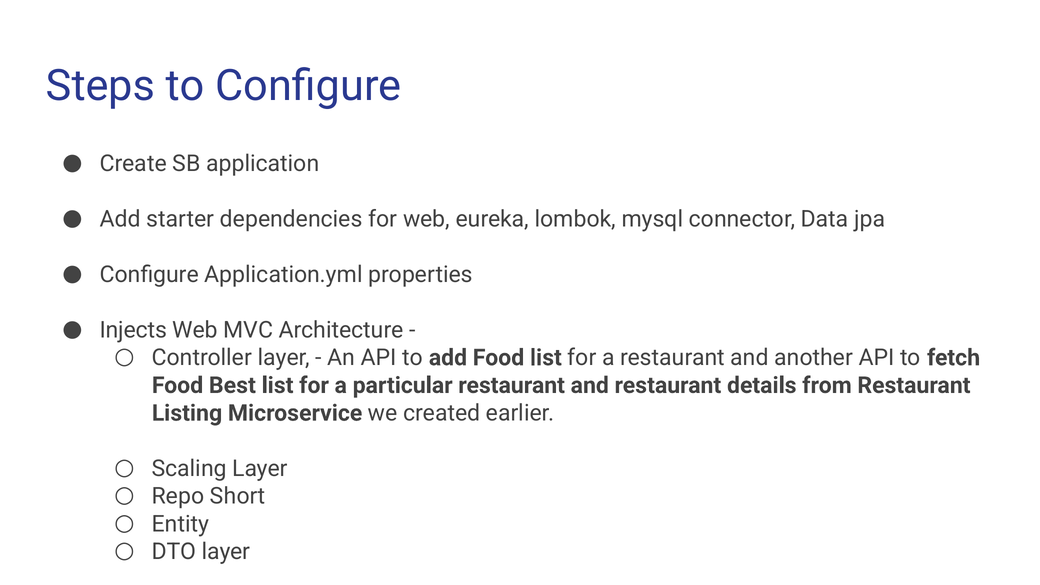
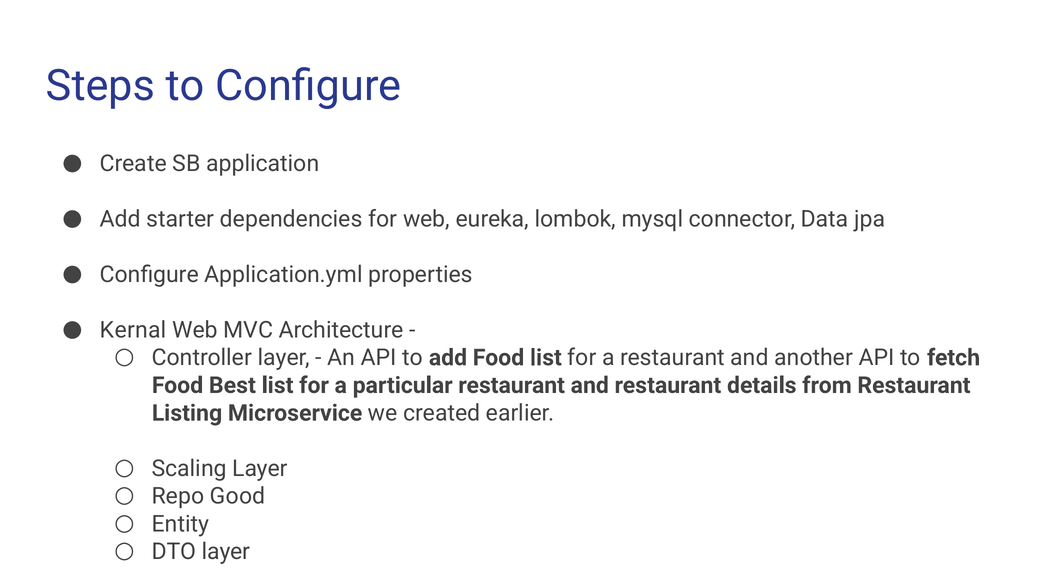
Injects: Injects -> Kernal (133, 330)
Short: Short -> Good (238, 496)
